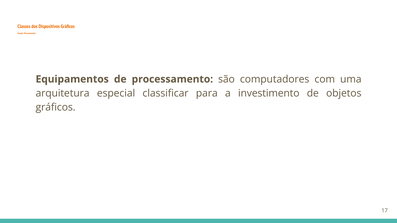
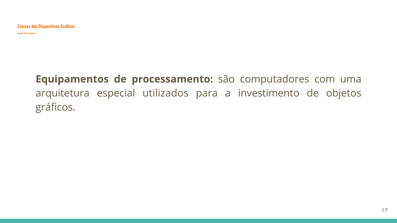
classificar: classificar -> utilizados (165, 93)
